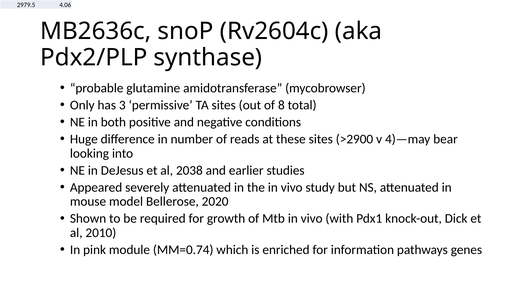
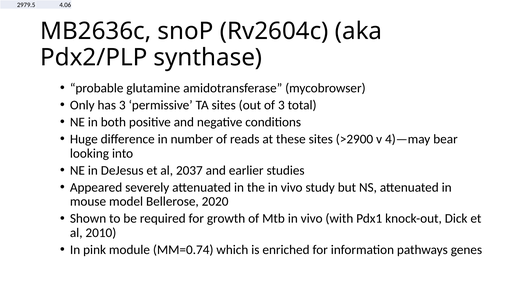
of 8: 8 -> 3 (281, 105)
2038: 2038 -> 2037 (189, 170)
